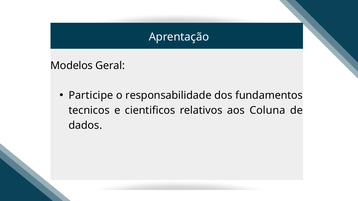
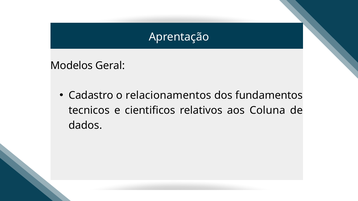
Participe: Participe -> Cadastro (91, 96)
responsabilidade: responsabilidade -> relacionamentos (168, 96)
